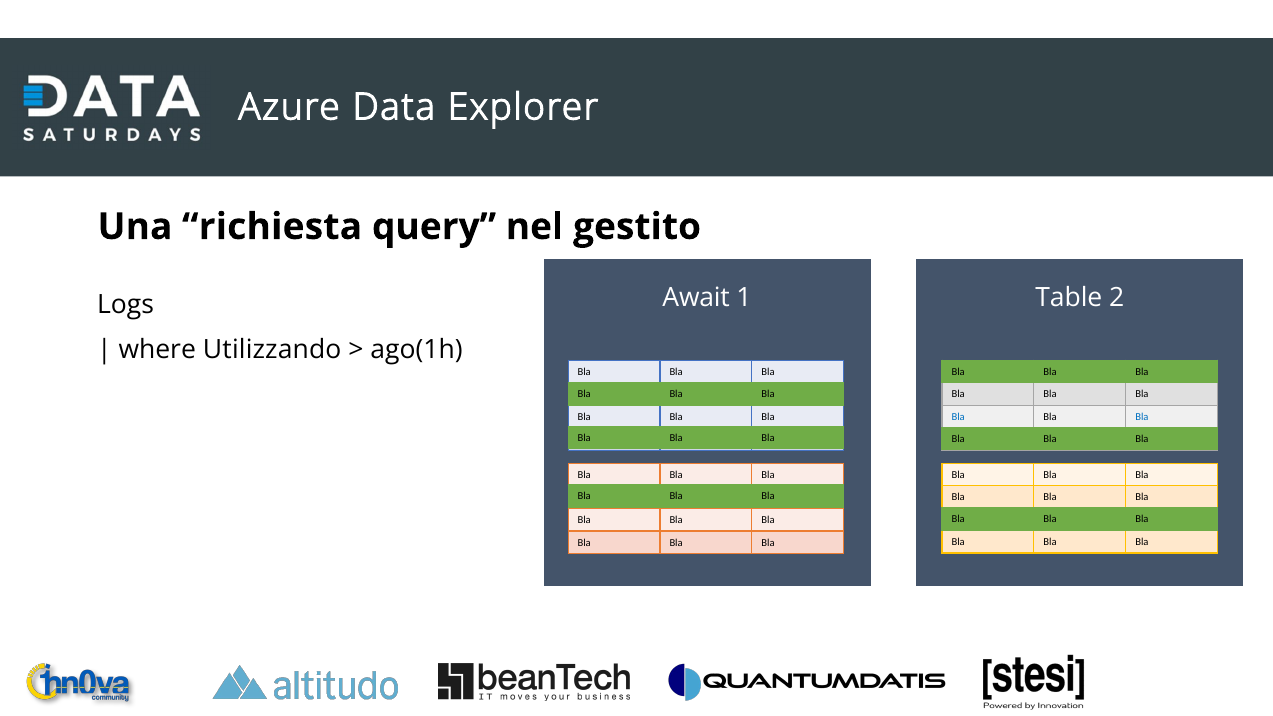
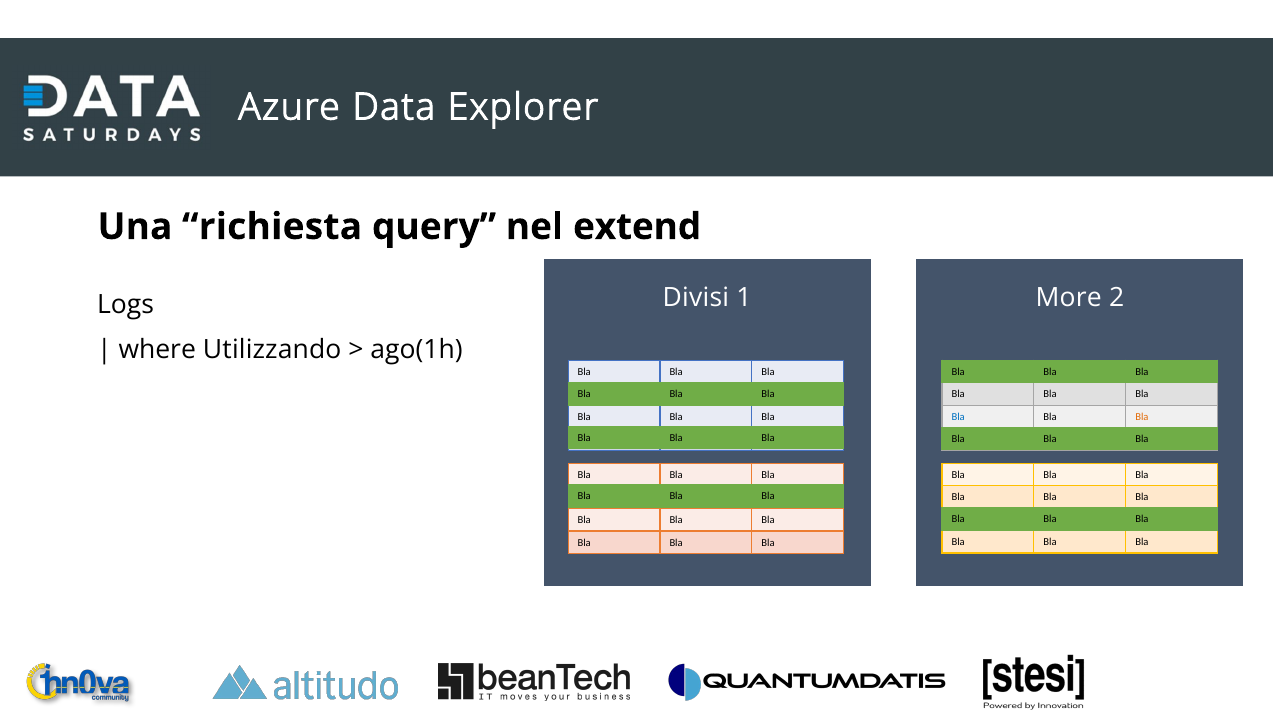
gestito: gestito -> extend (637, 227)
Await: Await -> Divisi (696, 297)
Table: Table -> More (1069, 297)
Bla colour: blue -> orange (1142, 417)
